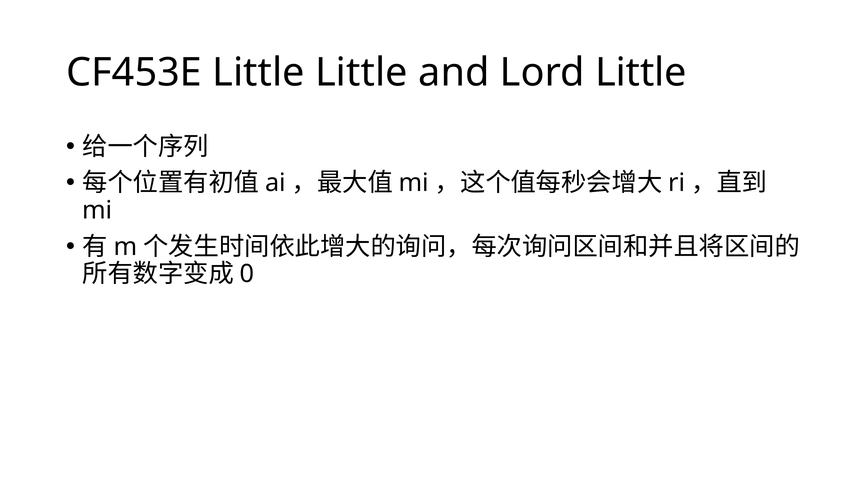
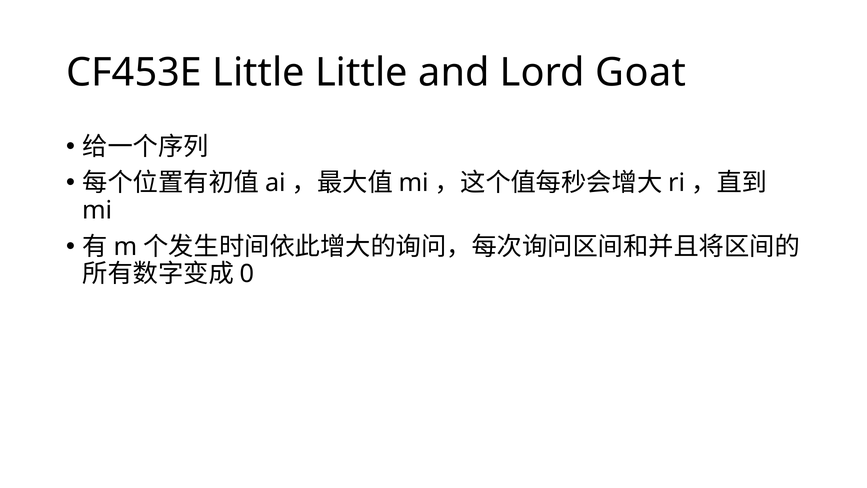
Lord Little: Little -> Goat (641, 73)
